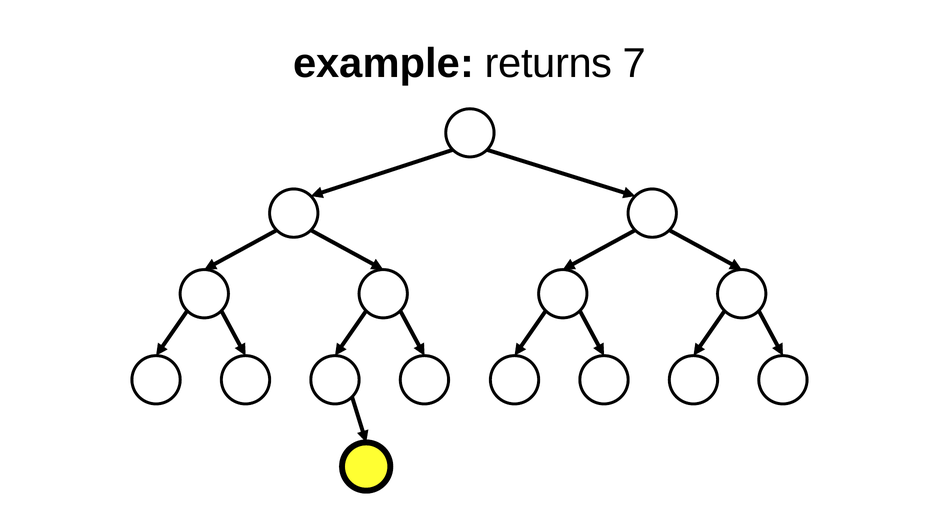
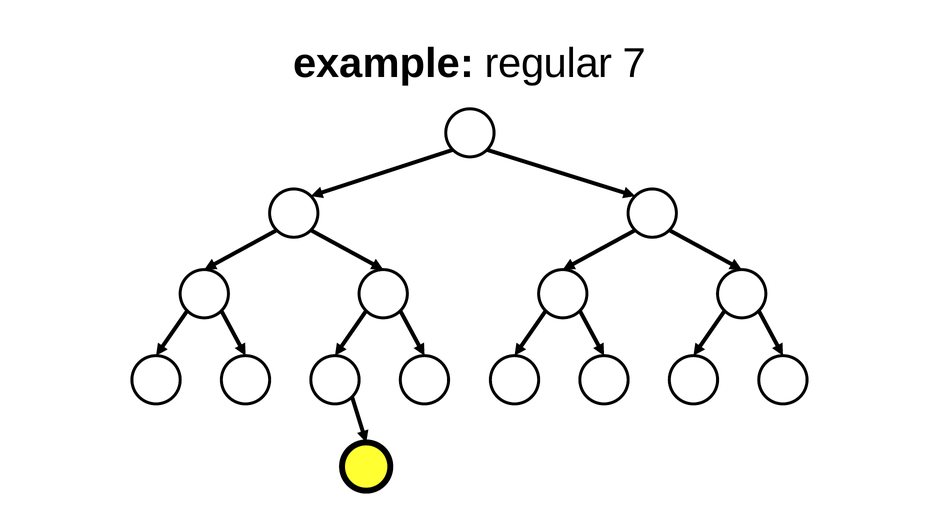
returns: returns -> regular (549, 63)
